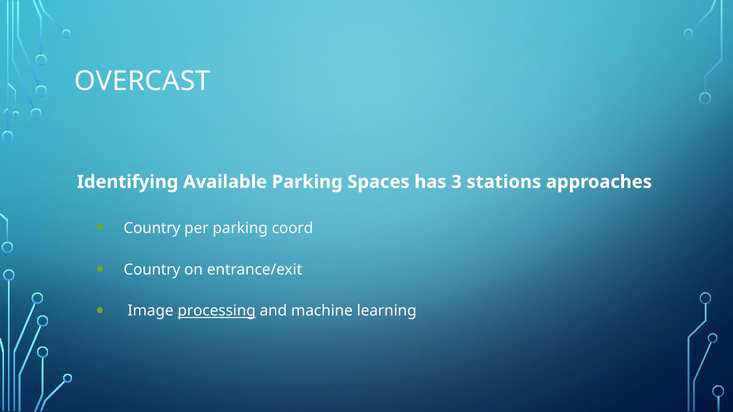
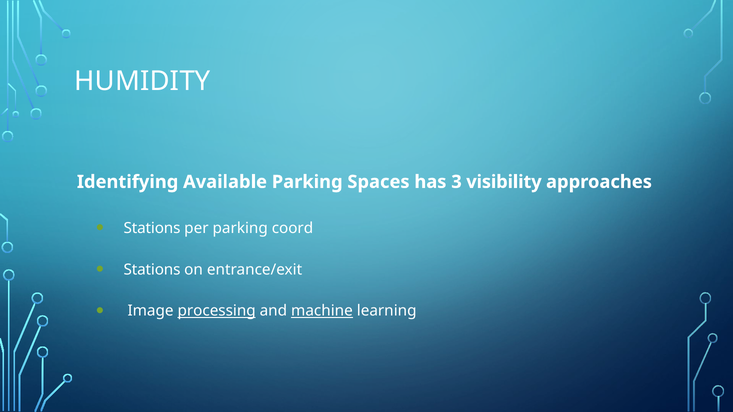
OVERCAST: OVERCAST -> HUMIDITY (142, 81)
stations: stations -> visibility (504, 182)
Country: Country -> Stations (152, 228)
Country: Country -> Stations (152, 270)
machine underline: none -> present (322, 311)
